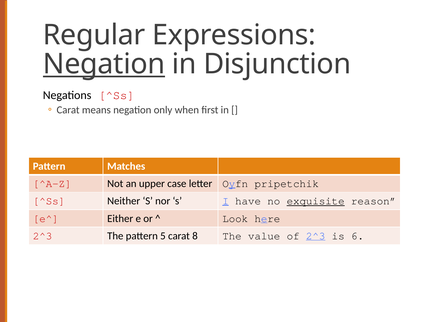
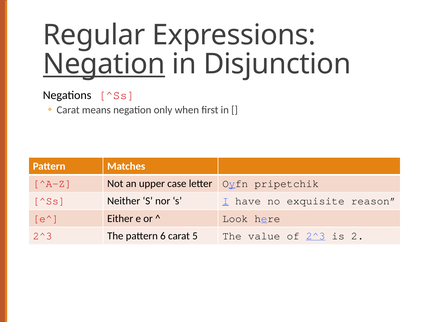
exquisite underline: present -> none (316, 201)
5: 5 -> 6 (163, 236)
8: 8 -> 5 (195, 236)
6: 6 -> 2 (357, 236)
